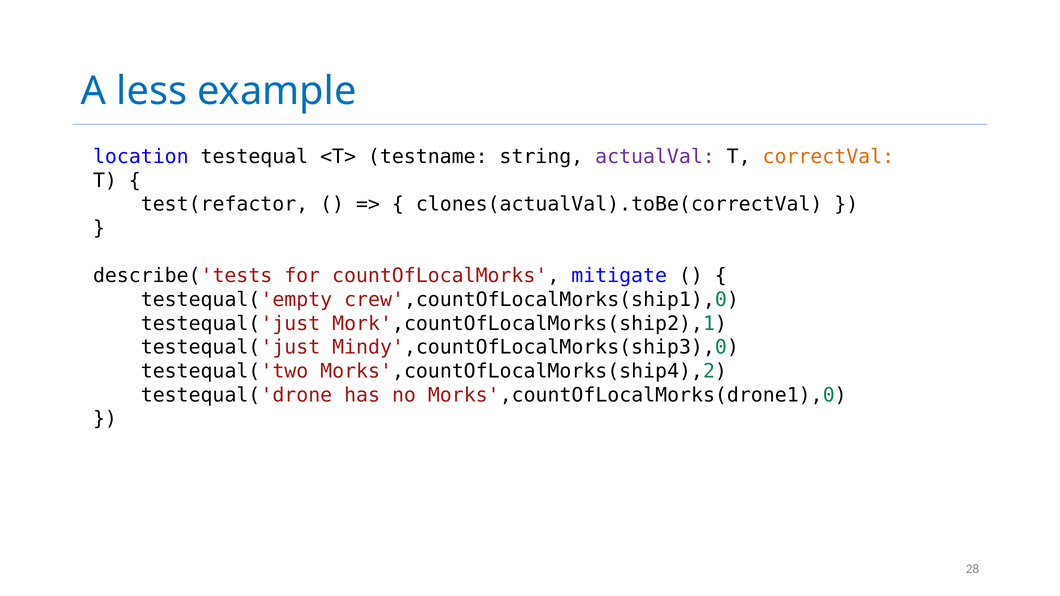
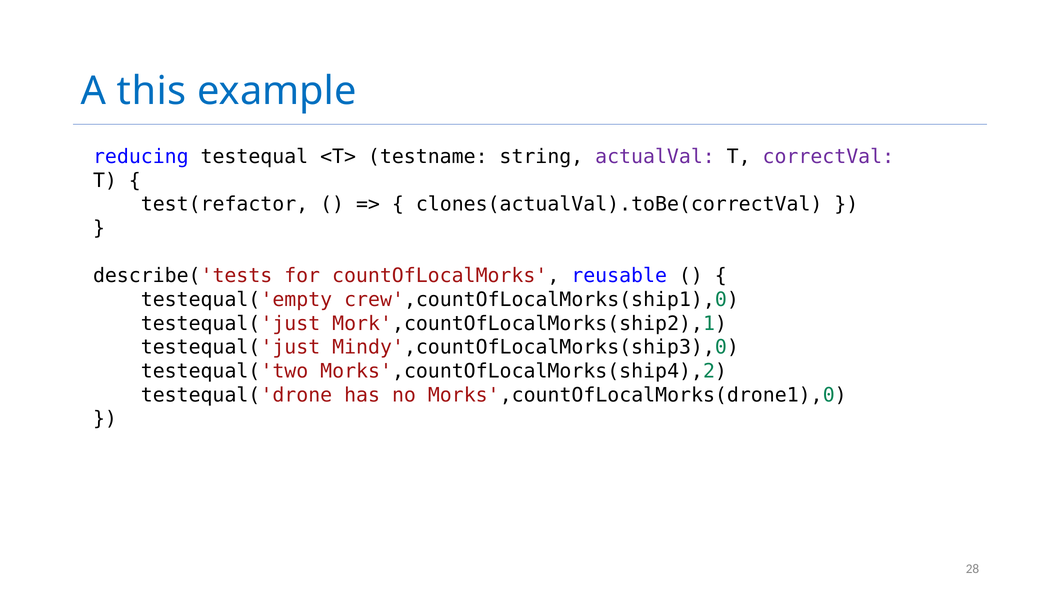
less: less -> this (152, 91)
location: location -> reducing (141, 157)
correctVal colour: orange -> purple (828, 157)
mitigate: mitigate -> reusable (619, 276)
